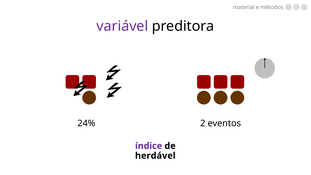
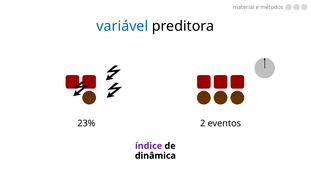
variável colour: purple -> blue (122, 26)
24%: 24% -> 23% (86, 123)
herdável: herdável -> dinâmica (155, 156)
